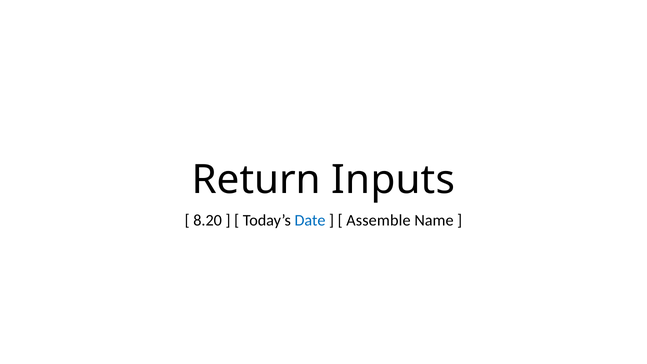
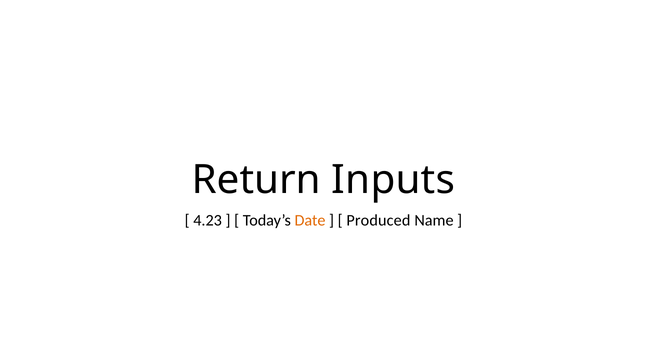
8.20: 8.20 -> 4.23 (208, 220)
Date colour: blue -> orange (310, 220)
Assemble: Assemble -> Produced (378, 220)
